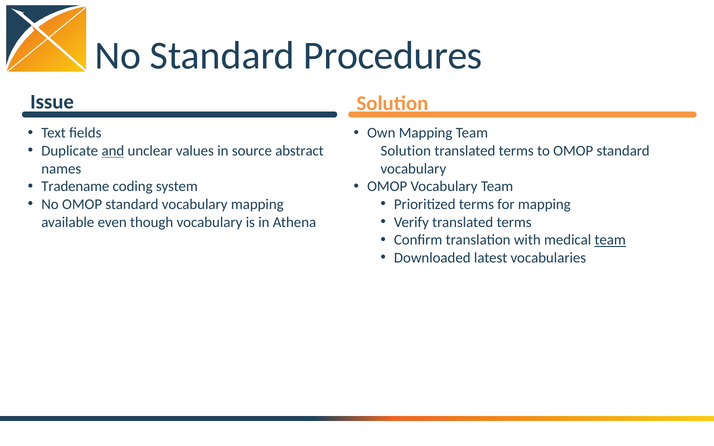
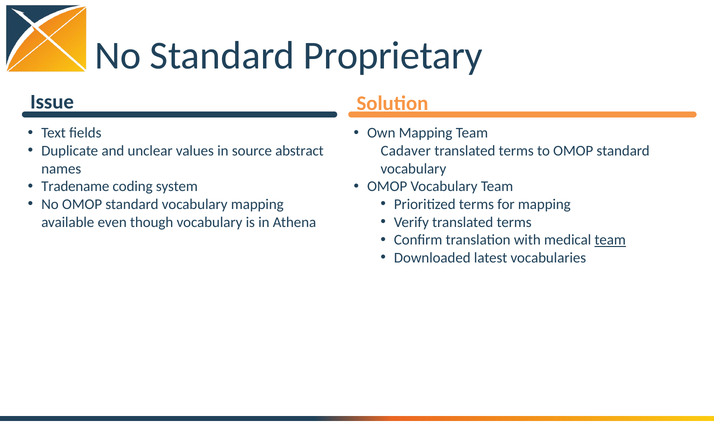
Procedures: Procedures -> Proprietary (393, 55)
and underline: present -> none (113, 151)
Solution: Solution -> Cadaver (406, 151)
